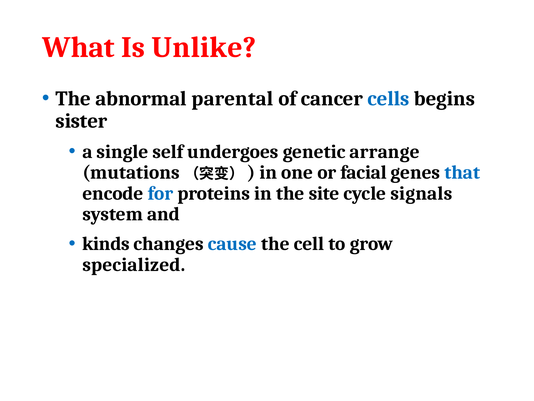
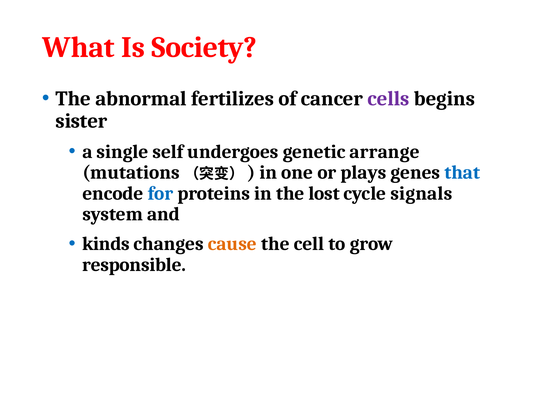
Unlike: Unlike -> Society (204, 47)
parental: parental -> fertilizes (233, 98)
cells colour: blue -> purple (388, 98)
facial: facial -> plays (363, 172)
site: site -> lost (324, 193)
cause colour: blue -> orange (232, 244)
specialized: specialized -> responsible (134, 264)
